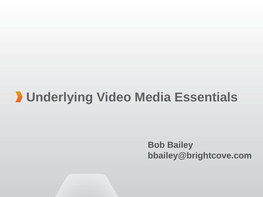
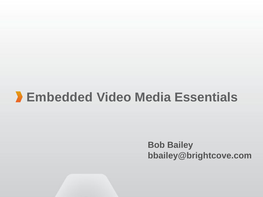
Underlying: Underlying -> Embedded (60, 97)
